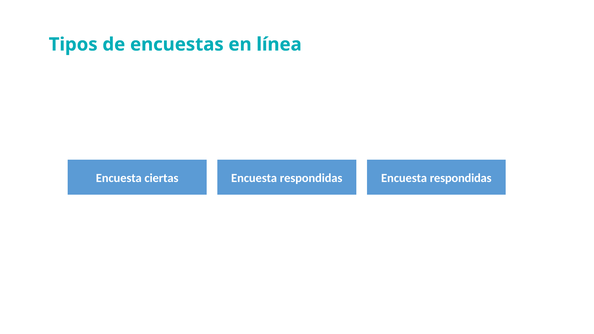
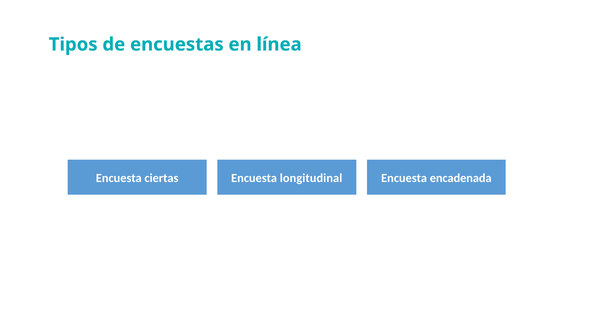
respondidas: respondidas -> longitudinal (311, 178)
respondidas: respondidas -> encadenada (461, 178)
